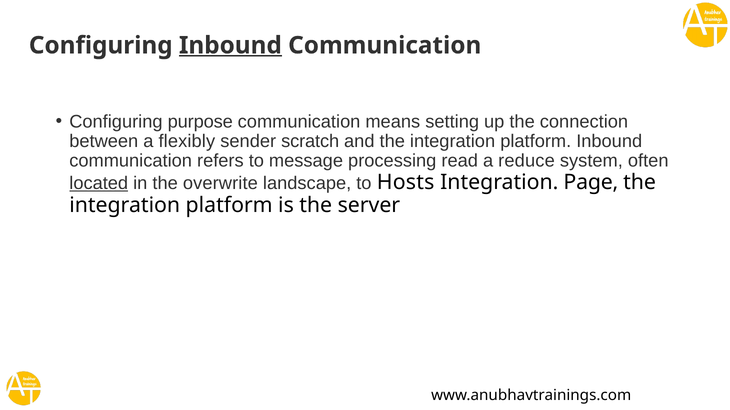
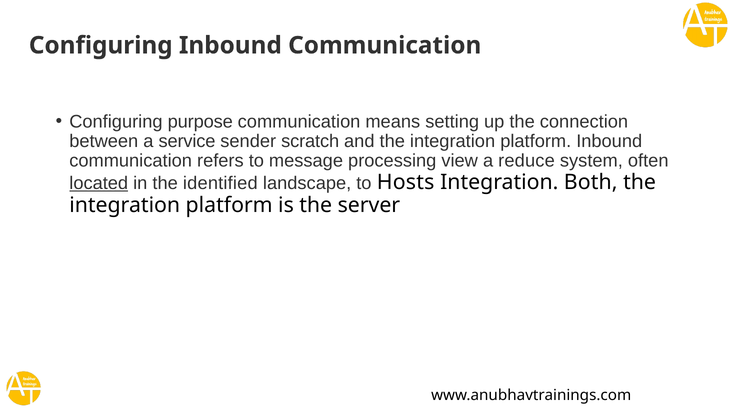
Inbound underline: present -> none (230, 45)
flexibly: flexibly -> service (187, 141)
read: read -> view (460, 161)
overwrite: overwrite -> identified (220, 184)
Page: Page -> Both (591, 183)
